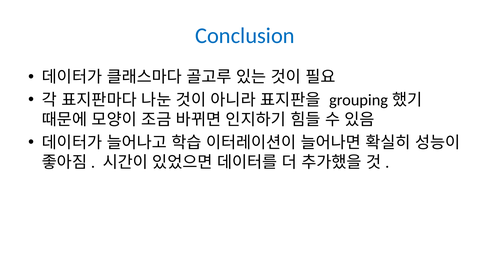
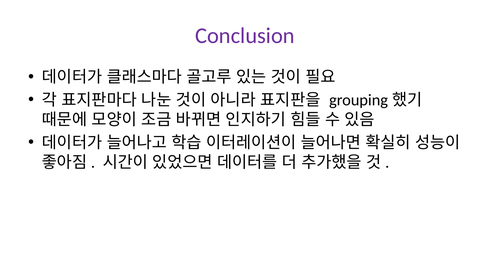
Conclusion colour: blue -> purple (245, 36)
